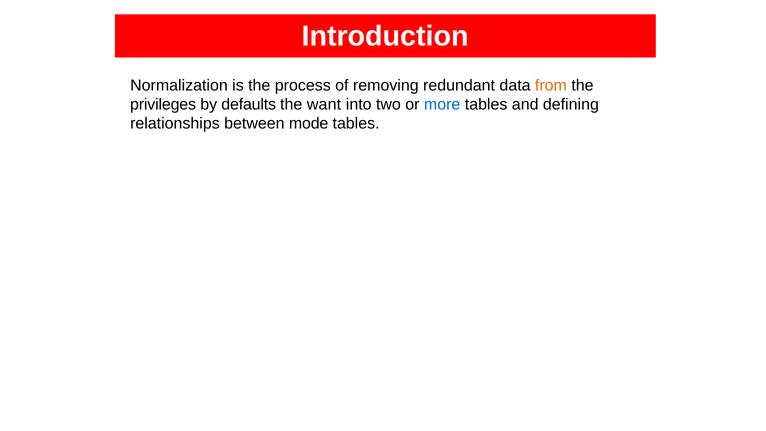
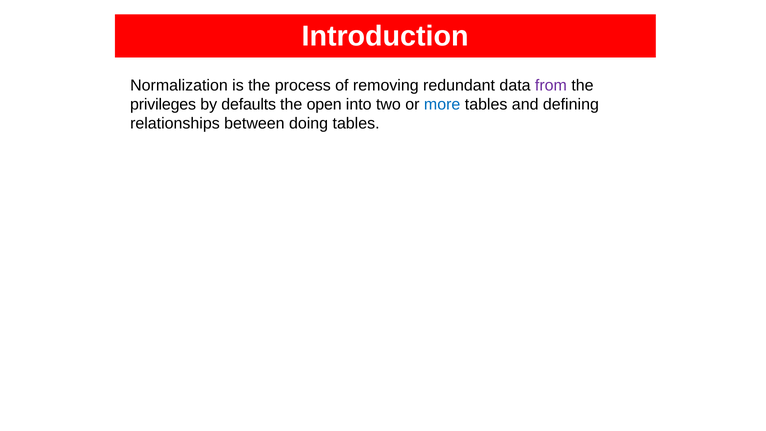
from colour: orange -> purple (551, 85)
want: want -> open (324, 105)
mode: mode -> doing (309, 124)
